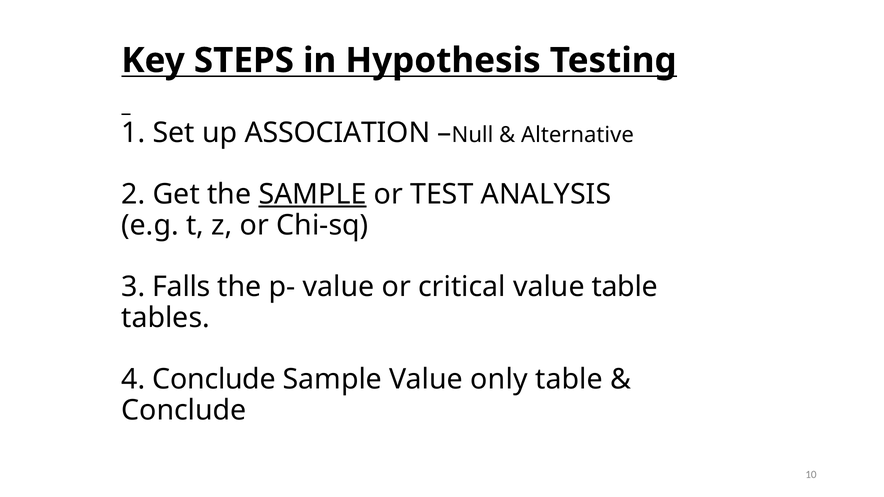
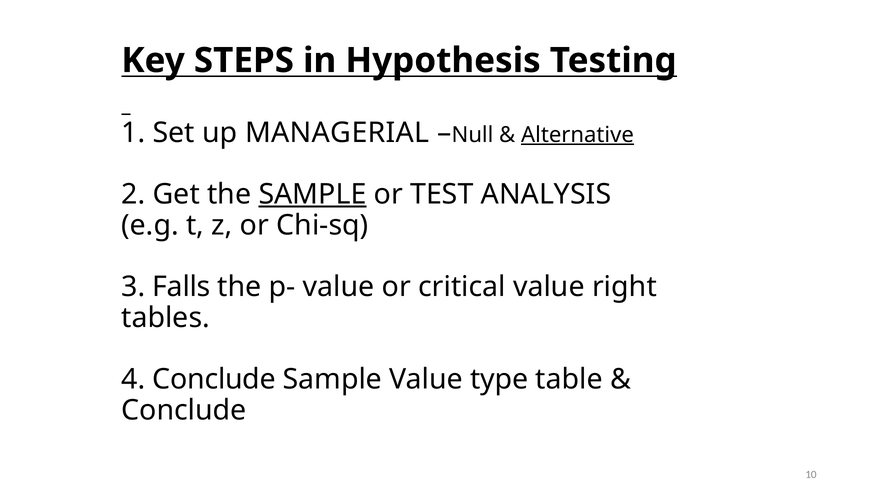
ASSOCIATION: ASSOCIATION -> MANAGERIAL (337, 133)
Alternative underline: none -> present (577, 135)
value table: table -> right (625, 287)
only: only -> type (499, 379)
